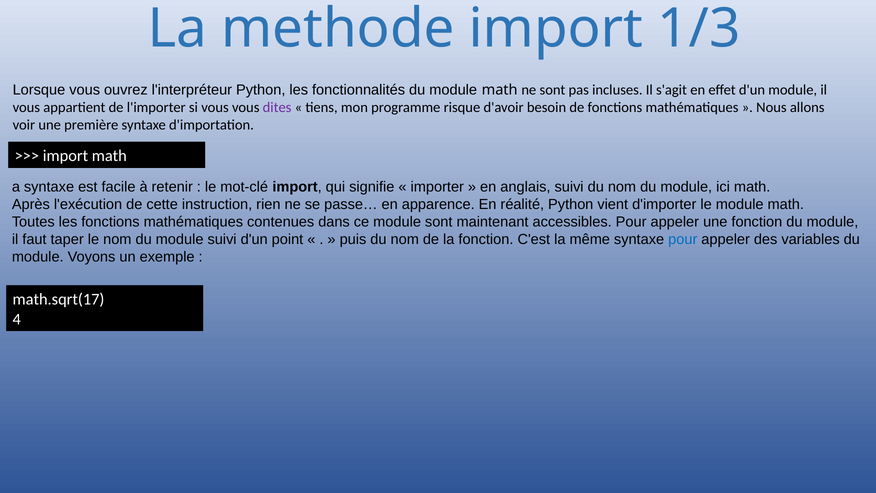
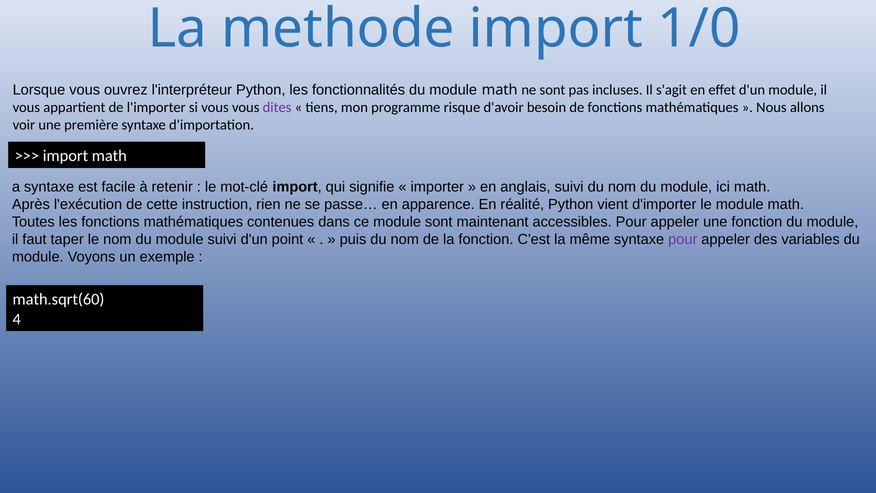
1/3: 1/3 -> 1/0 (699, 29)
pour colour: blue -> purple (683, 239)
math.sqrt(17: math.sqrt(17 -> math.sqrt(60 (59, 299)
